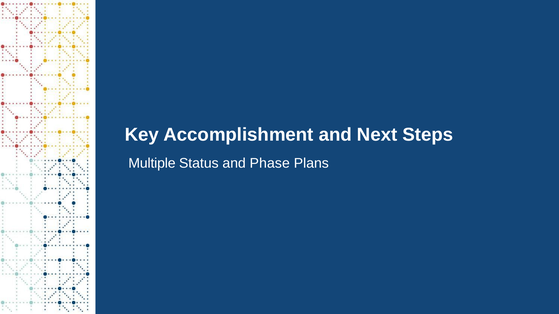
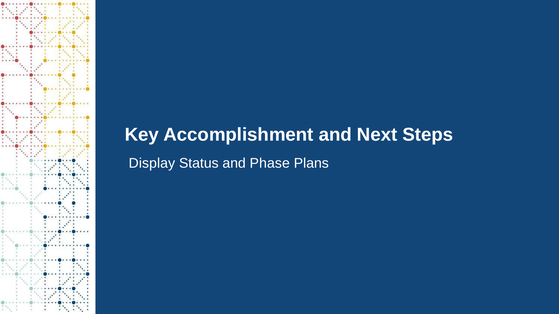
Multiple: Multiple -> Display (152, 163)
